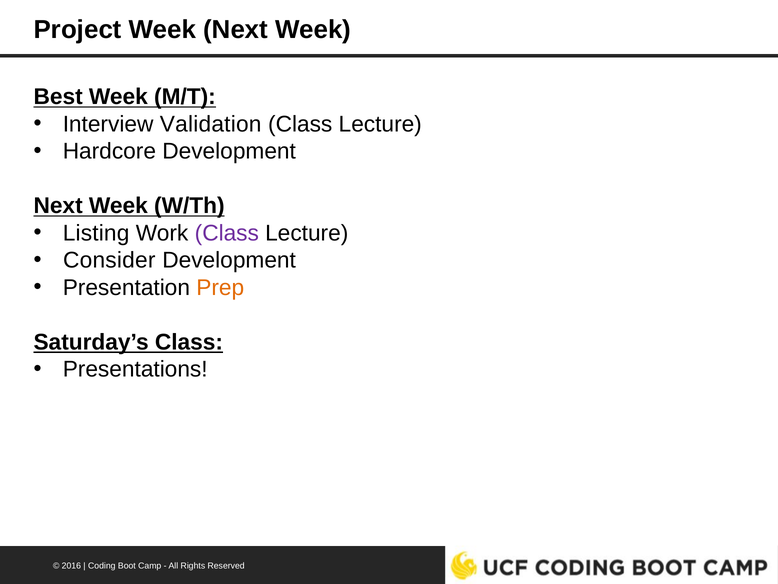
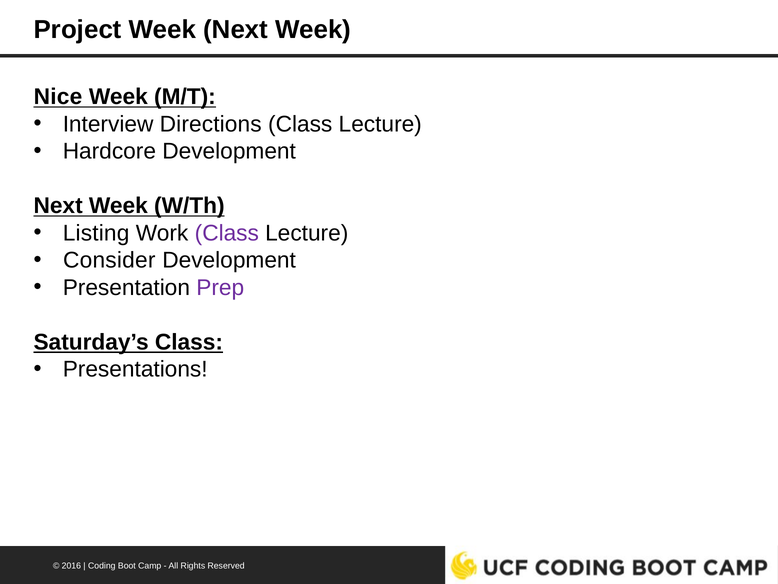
Best: Best -> Nice (58, 97)
Validation: Validation -> Directions (211, 124)
Prep colour: orange -> purple (220, 287)
